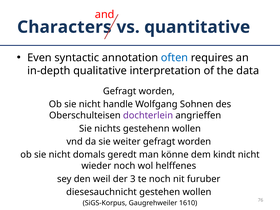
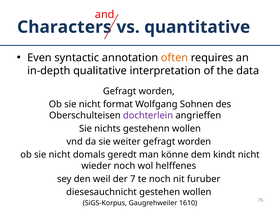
often colour: blue -> orange (175, 58)
handle: handle -> format (118, 104)
3: 3 -> 7 (133, 179)
